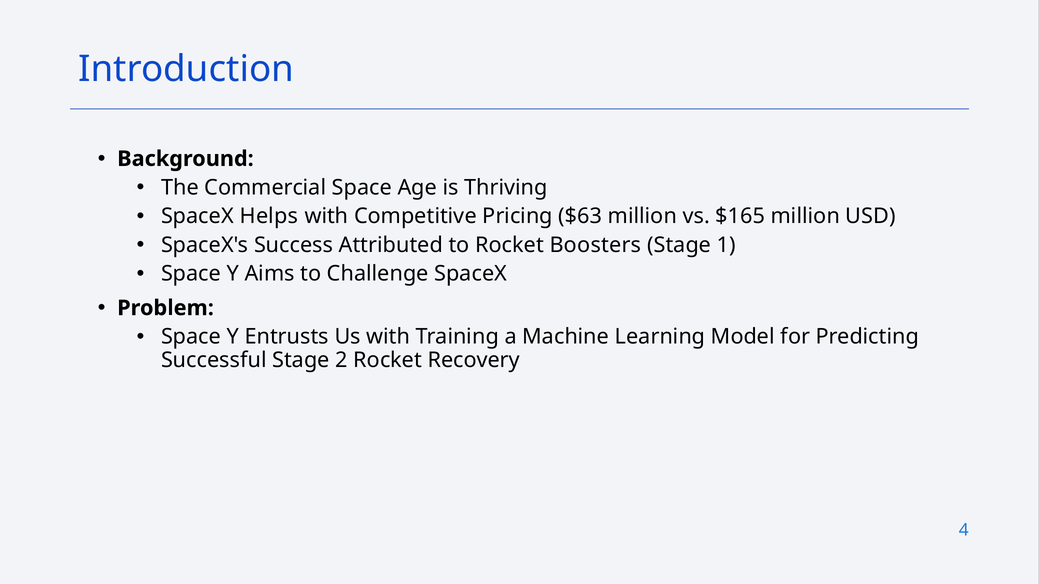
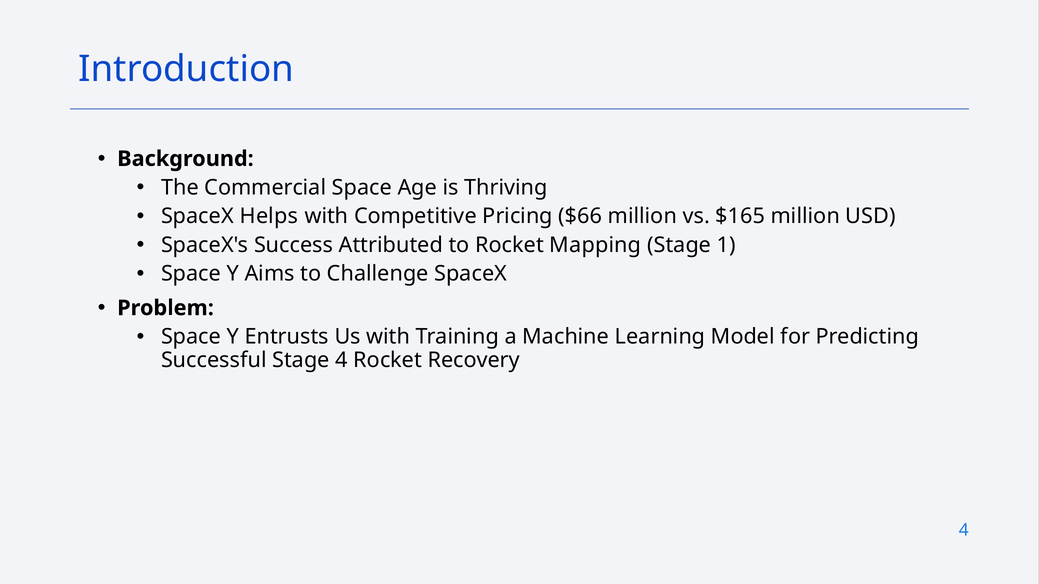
$63: $63 -> $66 (580, 216)
Boosters: Boosters -> Mapping (595, 245)
Stage 2: 2 -> 4 (342, 360)
